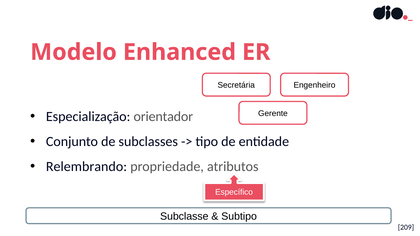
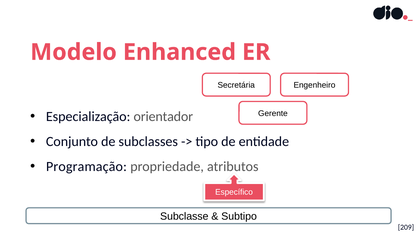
Relembrando: Relembrando -> Programação (86, 167)
